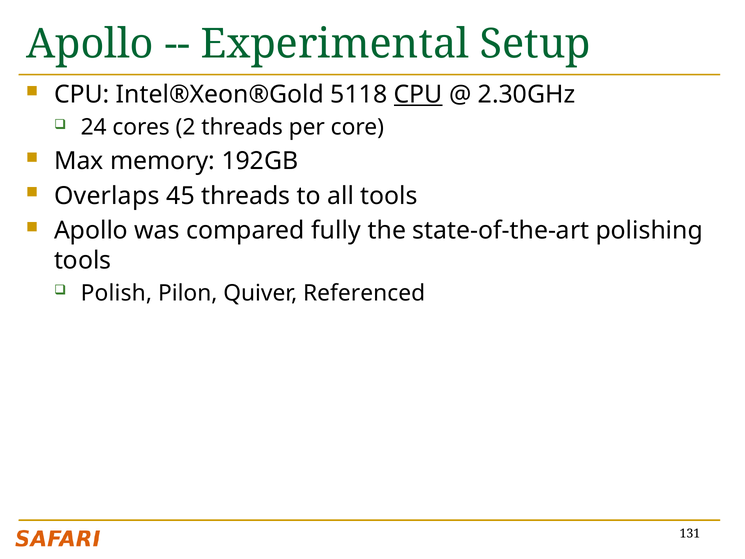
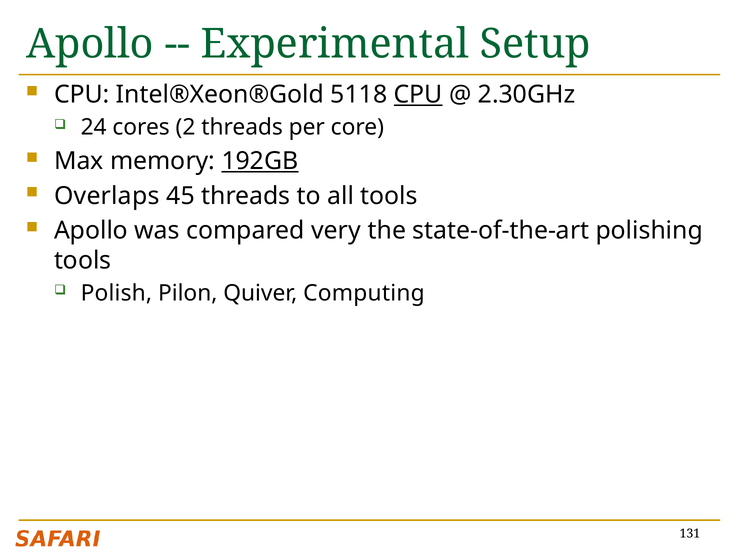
192GB underline: none -> present (260, 161)
fully: fully -> very (336, 230)
Referenced: Referenced -> Computing (364, 293)
